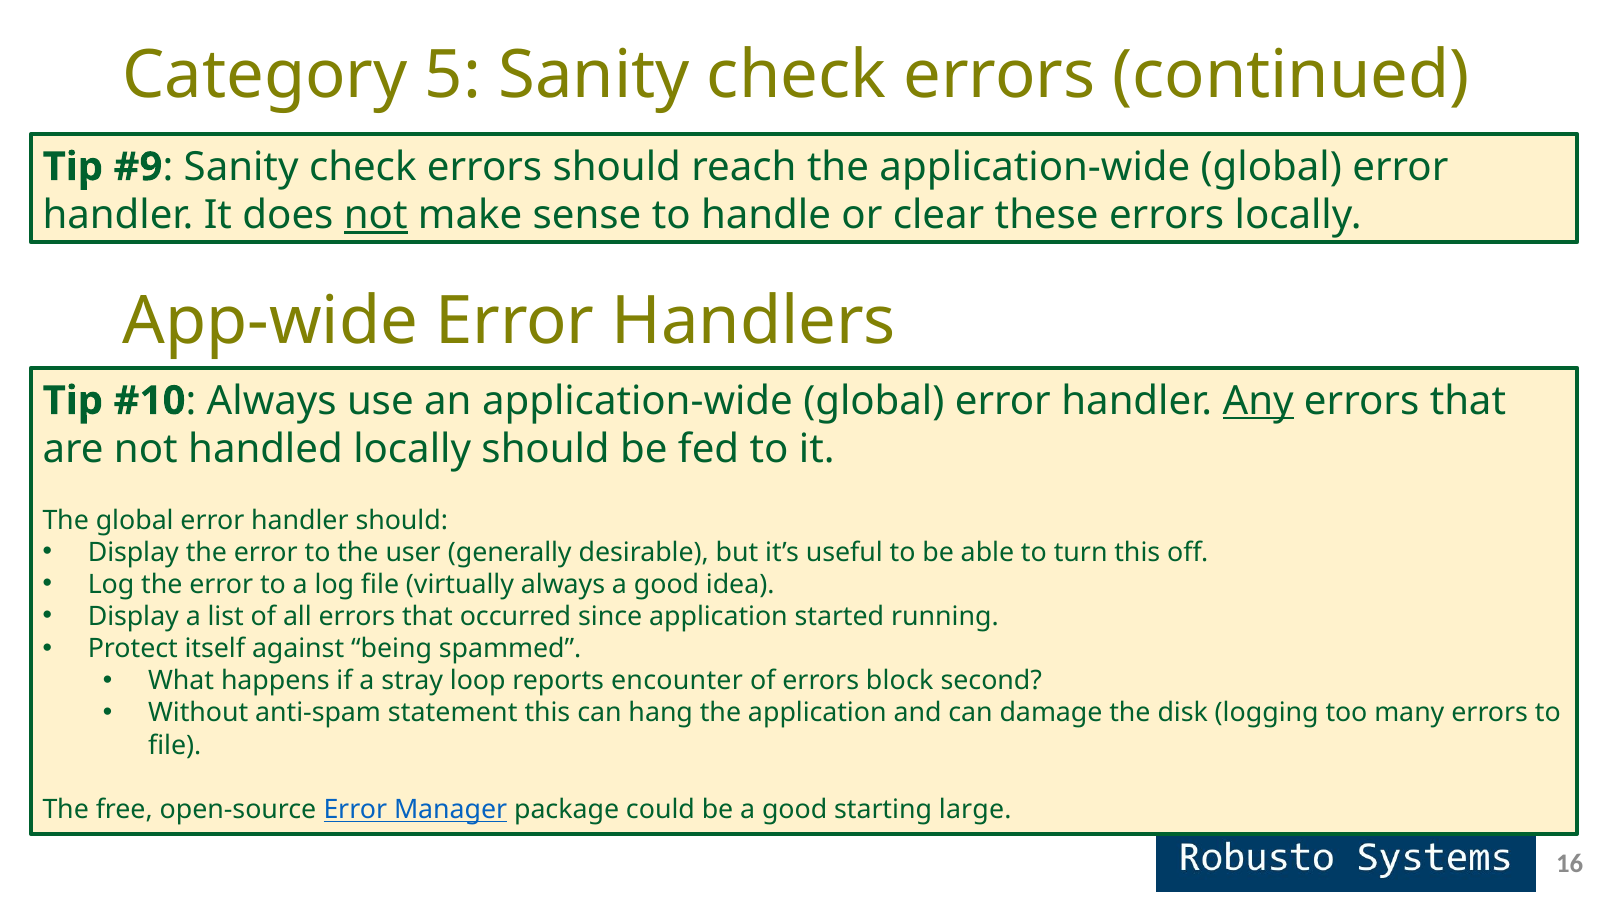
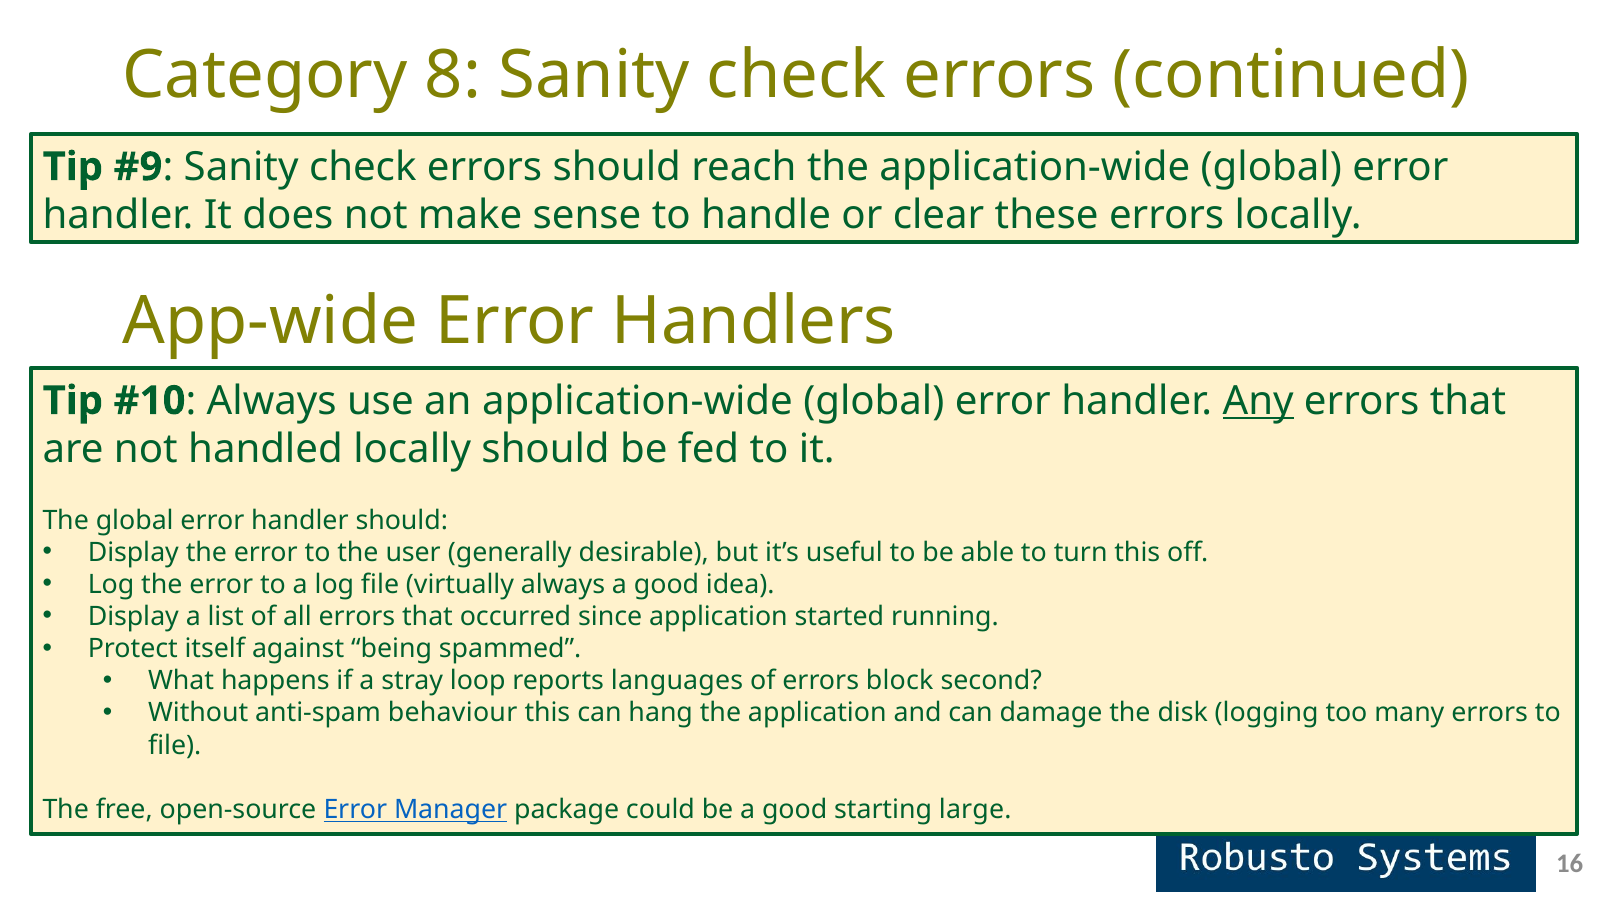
5: 5 -> 8 (453, 75)
not underline: present -> none (376, 215)
encounter: encounter -> languages (677, 681)
statement: statement -> behaviour (453, 713)
